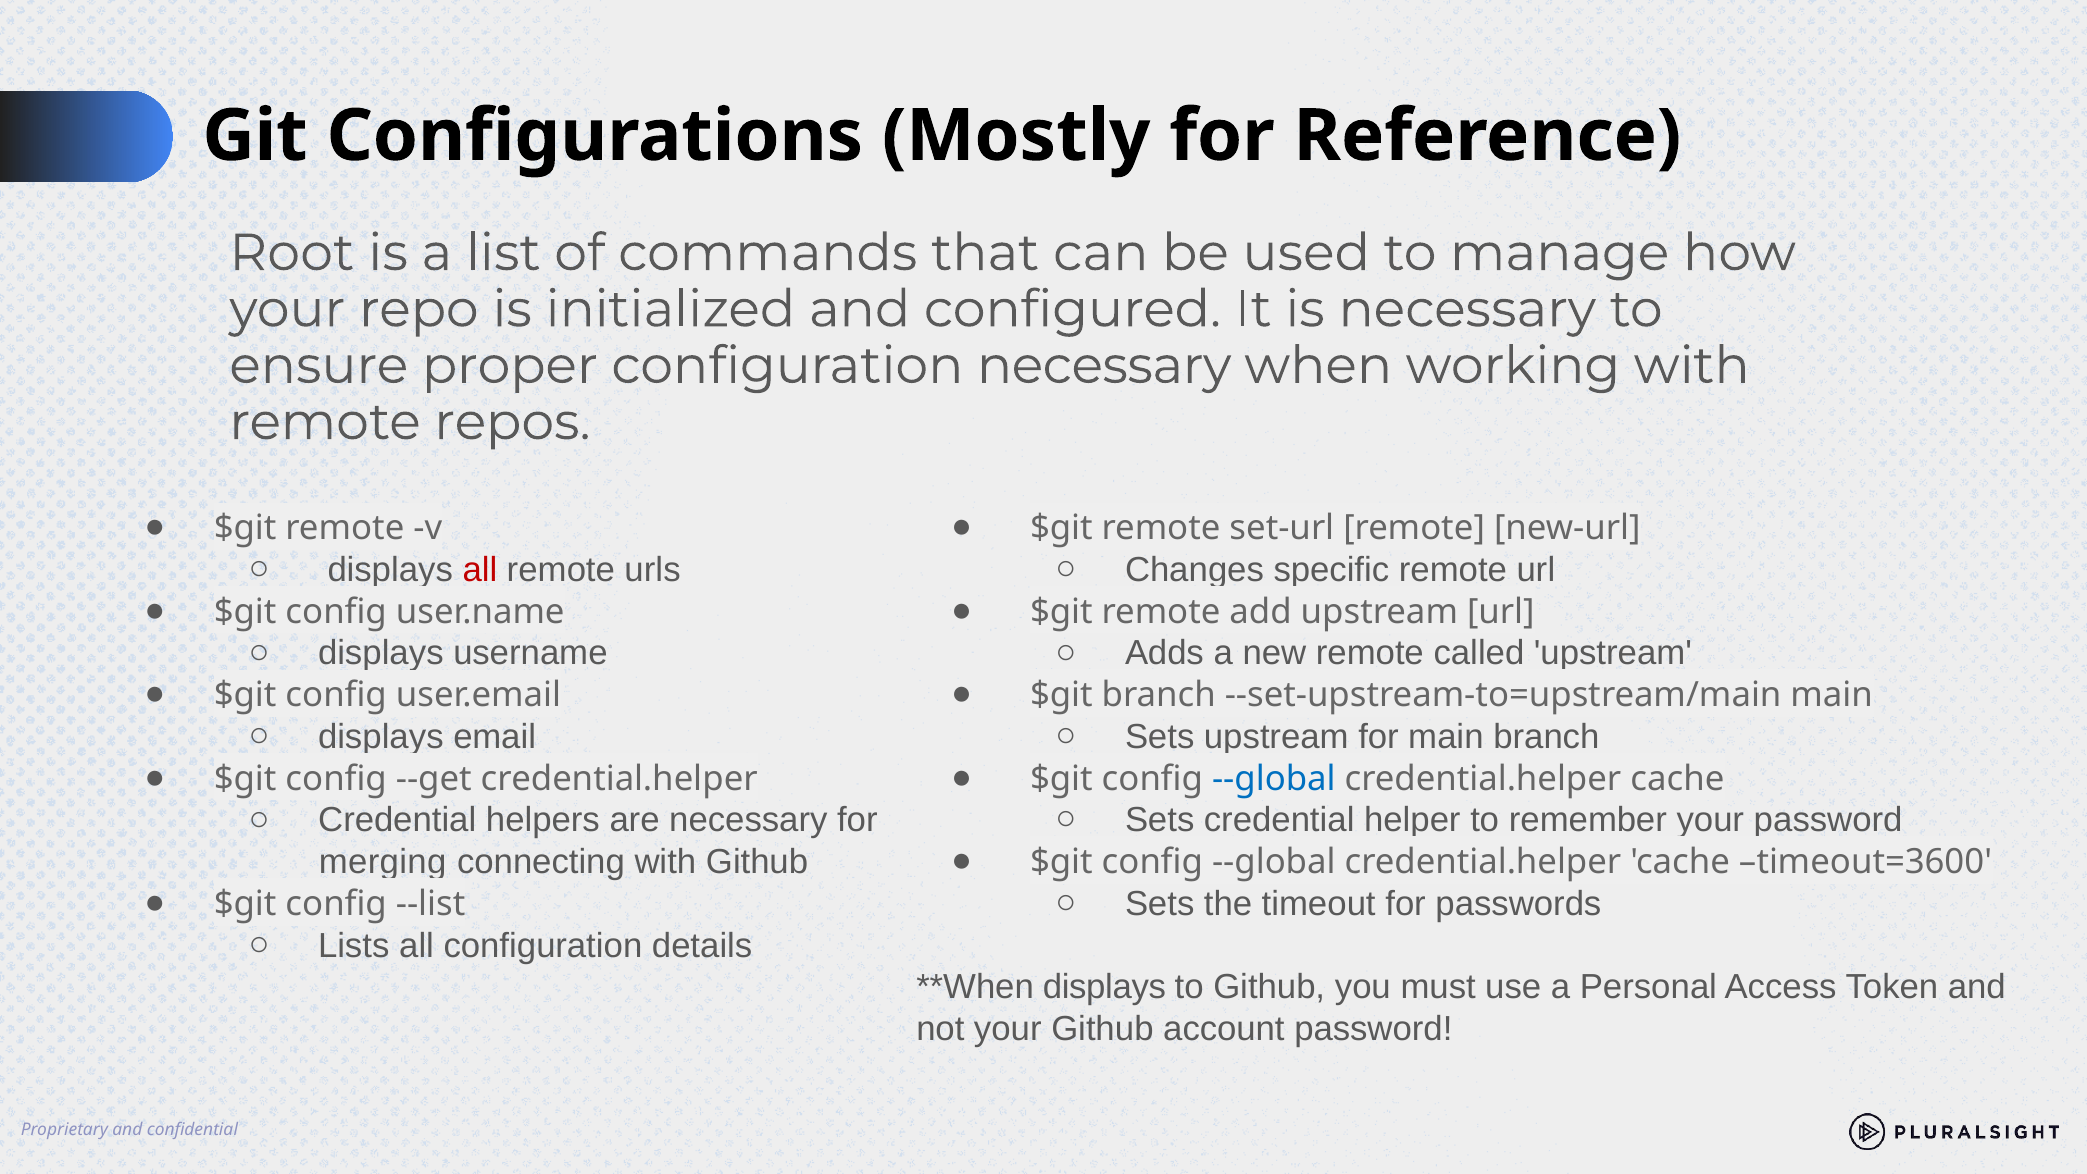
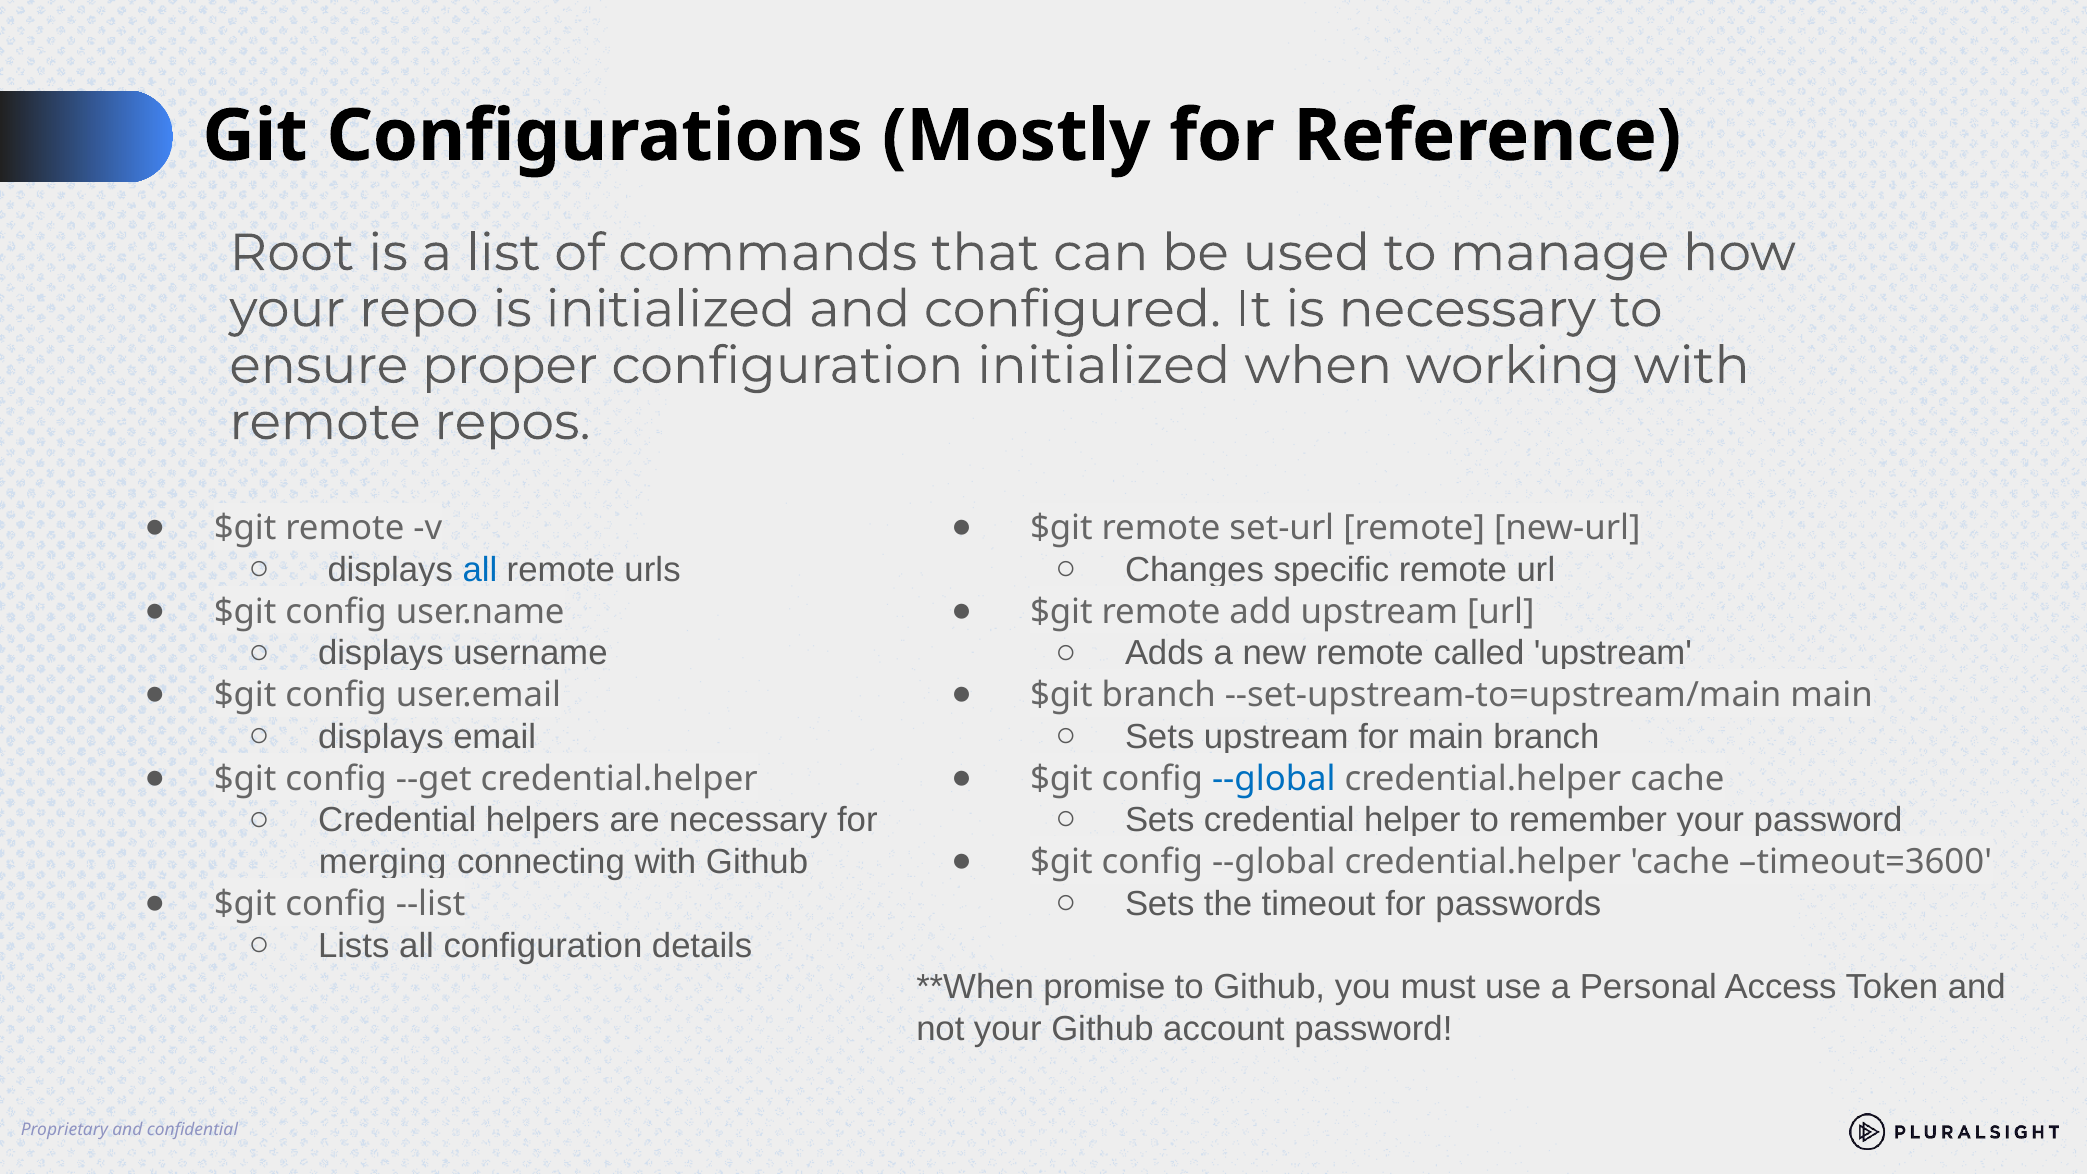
configuration necessary: necessary -> initialized (1104, 366)
all colour: red -> blue (480, 570)
displays: displays -> promise (1104, 987)
